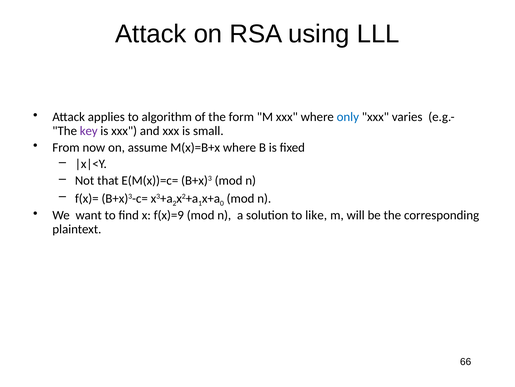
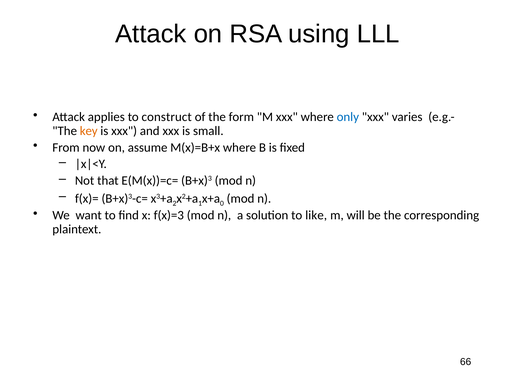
algorithm: algorithm -> construct (167, 117)
key colour: purple -> orange (89, 131)
f(x)=9: f(x)=9 -> f(x)=3 (169, 215)
